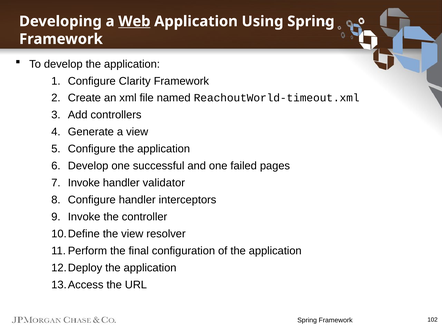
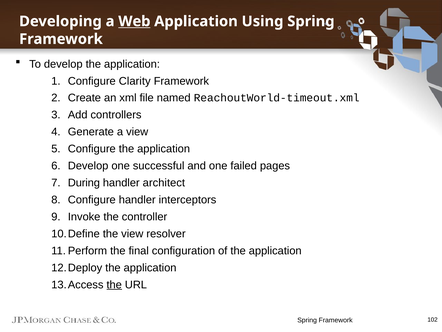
Invoke: Invoke -> During (84, 183)
validator: validator -> architect (164, 183)
the underline: none -> present (114, 284)
